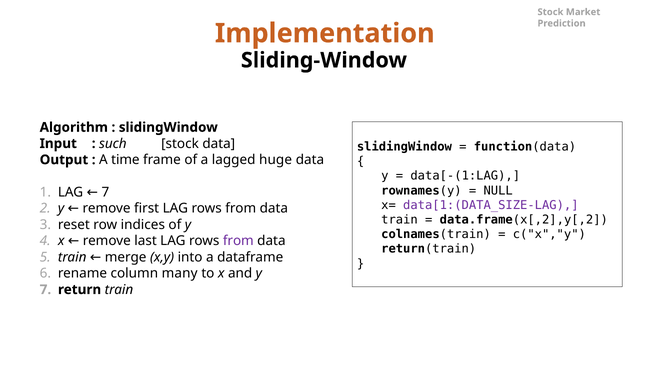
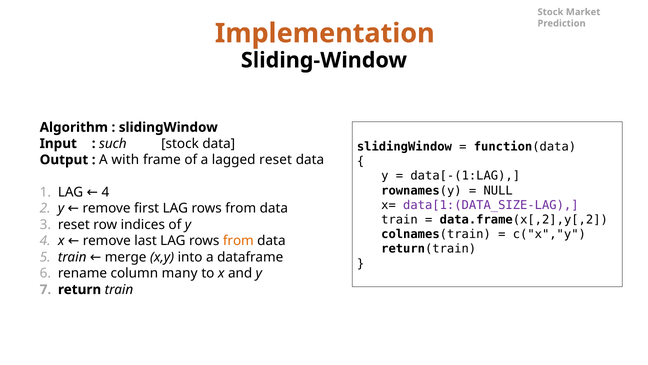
time: time -> with (125, 160)
lagged huge: huge -> reset (276, 160)
LAG 7: 7 -> 4 (105, 192)
from colour: purple -> orange (238, 241)
